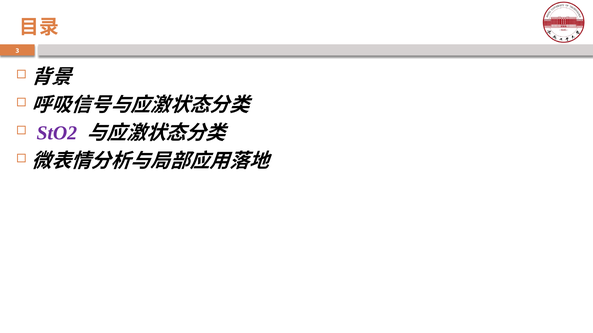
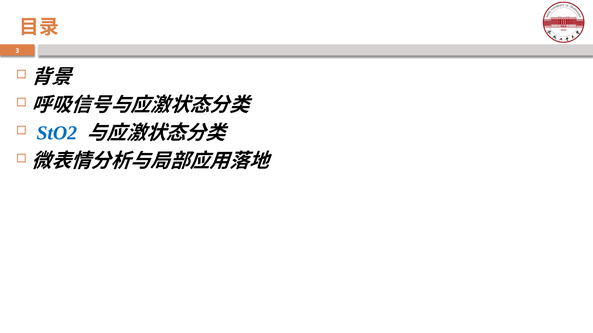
StO2 colour: purple -> blue (57, 133)
